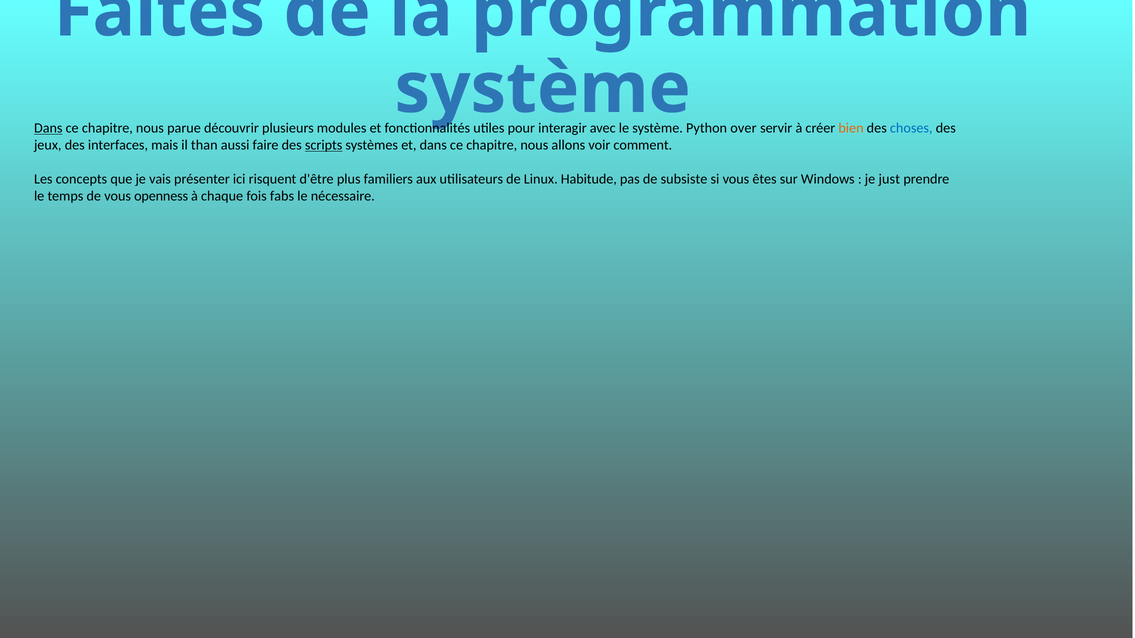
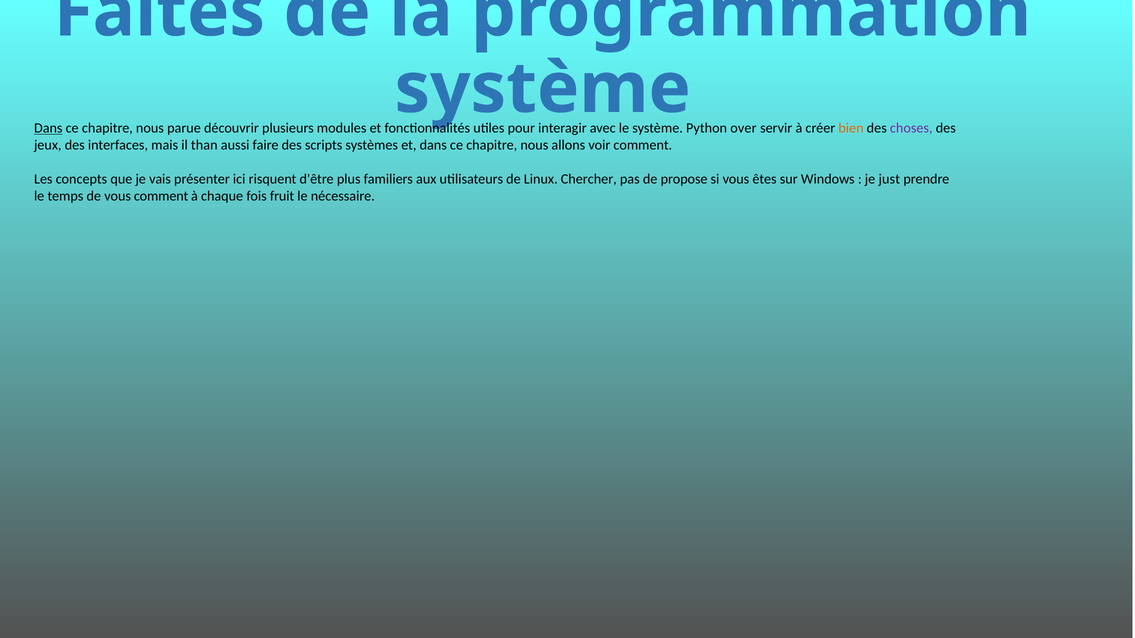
choses colour: blue -> purple (911, 128)
scripts underline: present -> none (324, 145)
Habitude: Habitude -> Chercher (589, 179)
subsiste: subsiste -> propose (684, 179)
vous openness: openness -> comment (161, 196)
fabs: fabs -> fruit (282, 196)
